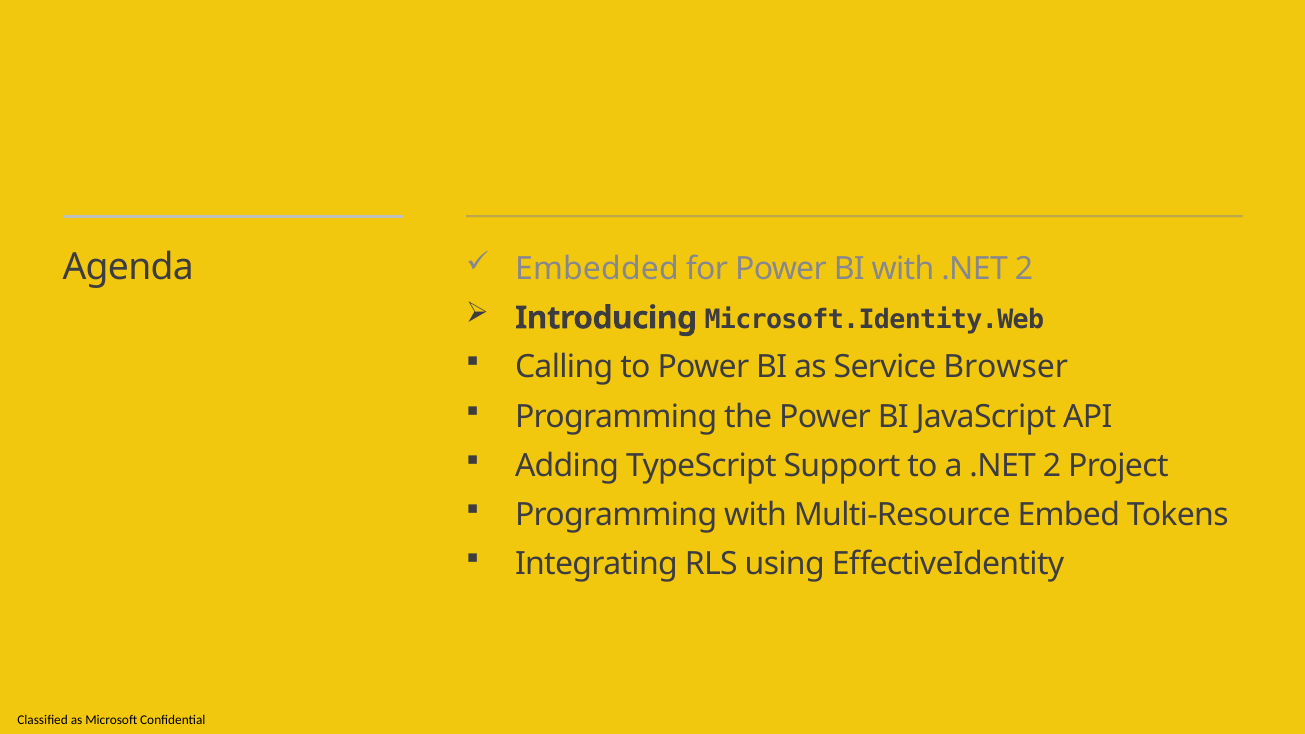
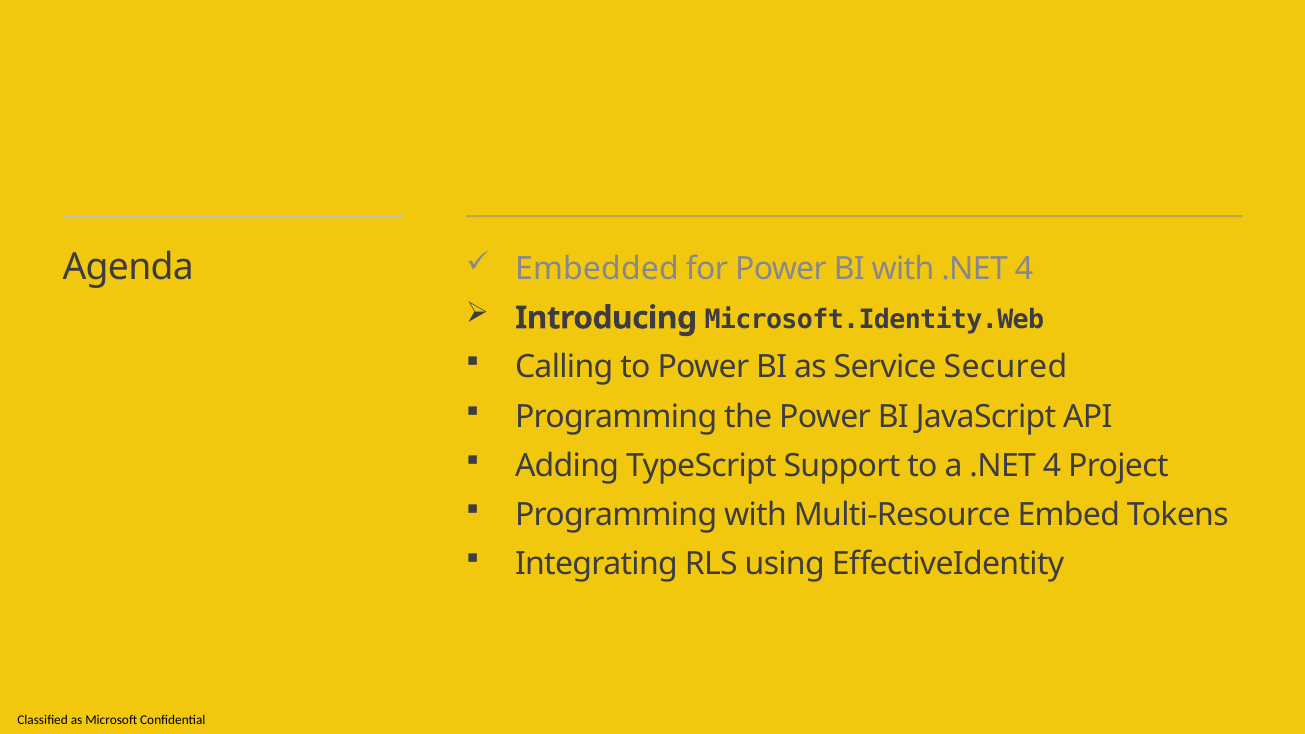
with .NET 2: 2 -> 4 (1024, 269)
Browser: Browser -> Secured (1005, 367)
a .NET 2: 2 -> 4 (1052, 466)
